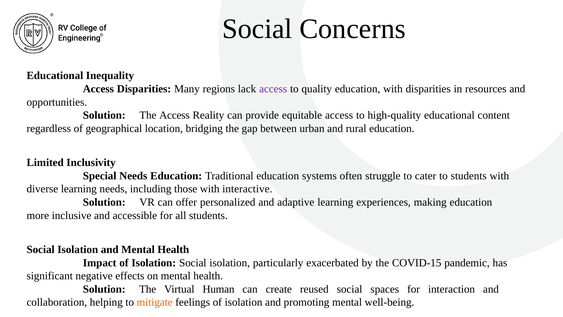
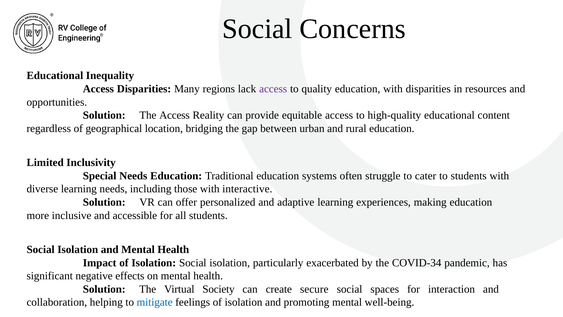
COVID-15: COVID-15 -> COVID-34 (417, 263)
Human: Human -> Society (219, 289)
reused: reused -> secure (314, 289)
mitigate colour: orange -> blue (155, 302)
